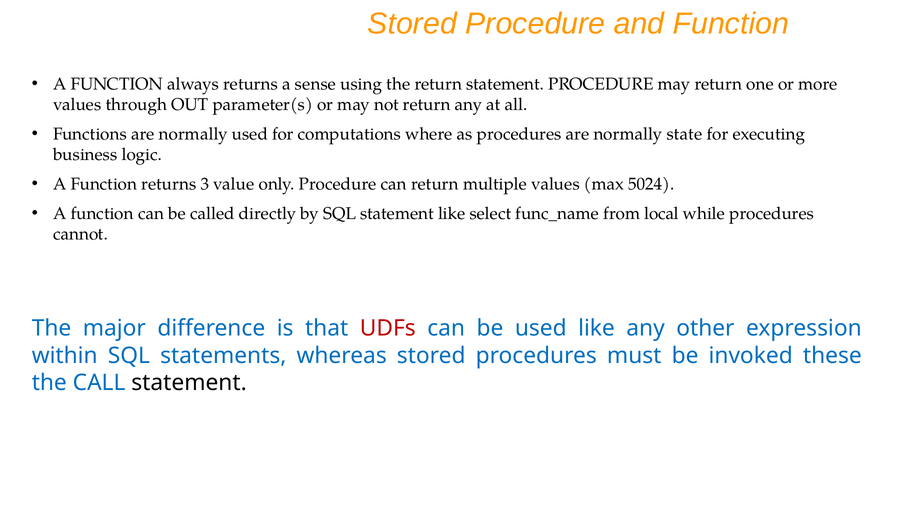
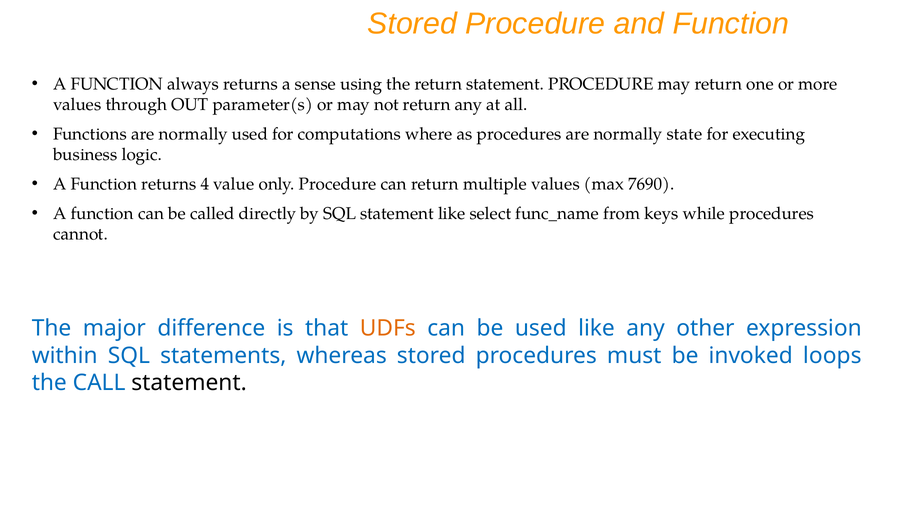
3: 3 -> 4 (205, 184)
5024: 5024 -> 7690 (651, 184)
local: local -> keys (662, 214)
UDFs colour: red -> orange (388, 328)
these: these -> loops (832, 356)
